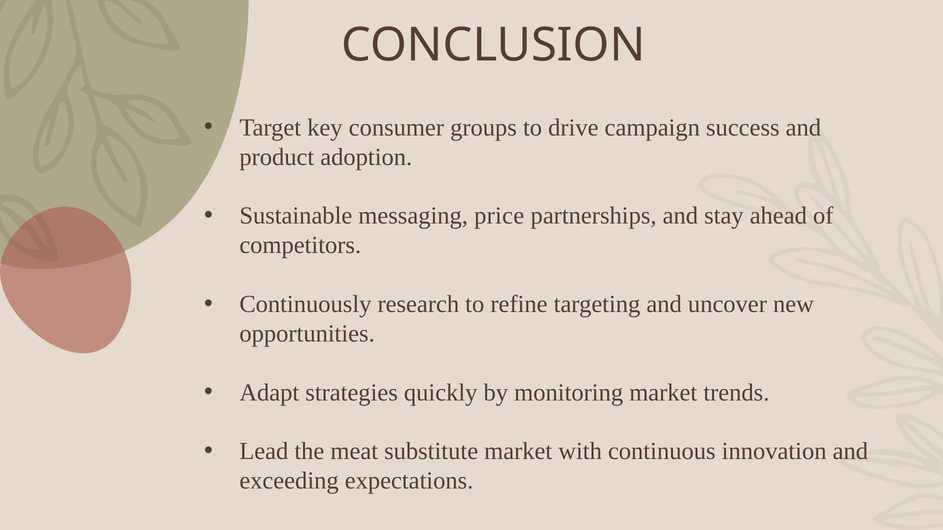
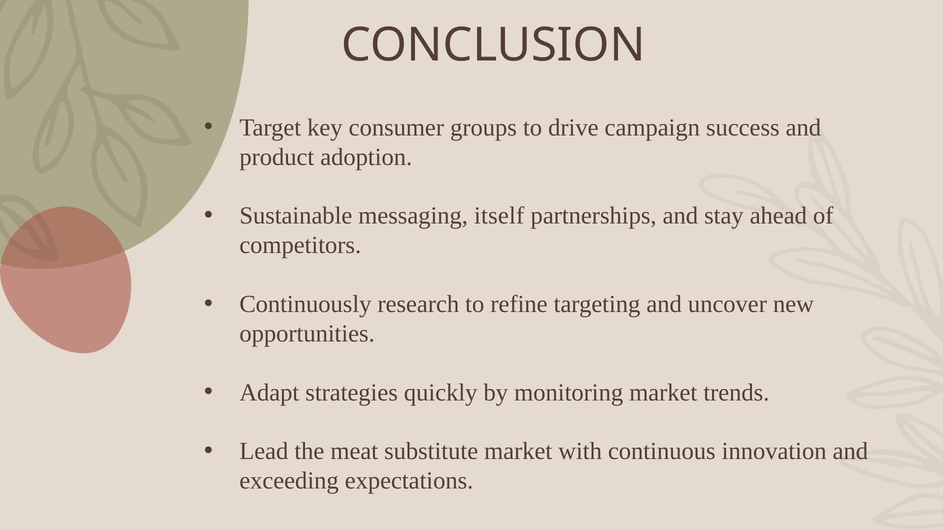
price: price -> itself (499, 216)
